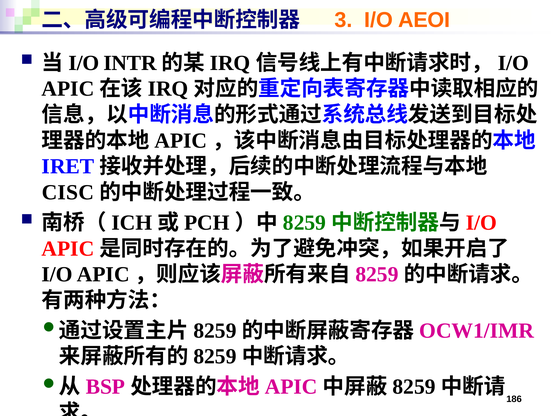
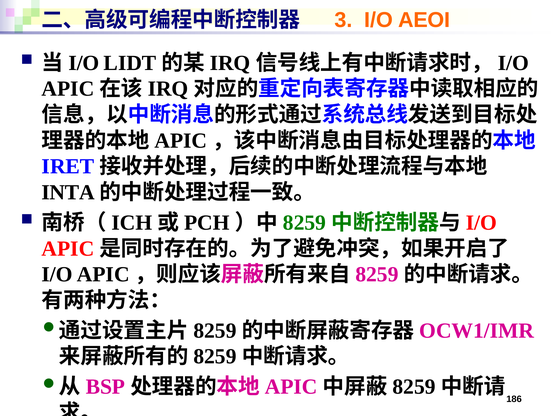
INTR: INTR -> LIDT (130, 63)
CISC: CISC -> INTA (68, 193)
